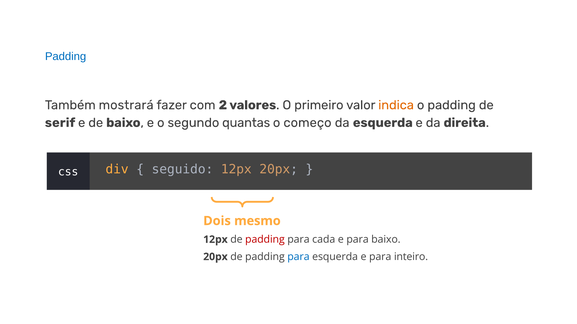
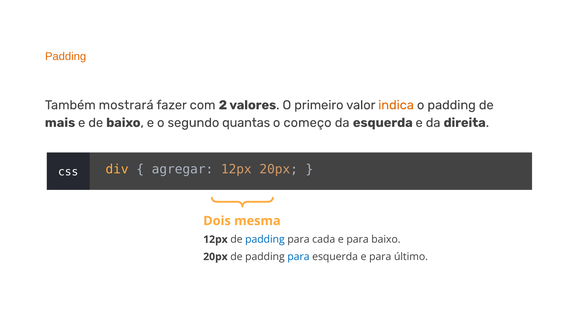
Padding colour: blue -> orange (66, 57)
serif: serif -> mais (60, 123)
seguido: seguido -> agregar (182, 169)
mesmo: mesmo -> mesma (257, 221)
padding colour: red -> blue (265, 240)
inteiro: inteiro -> último (411, 257)
